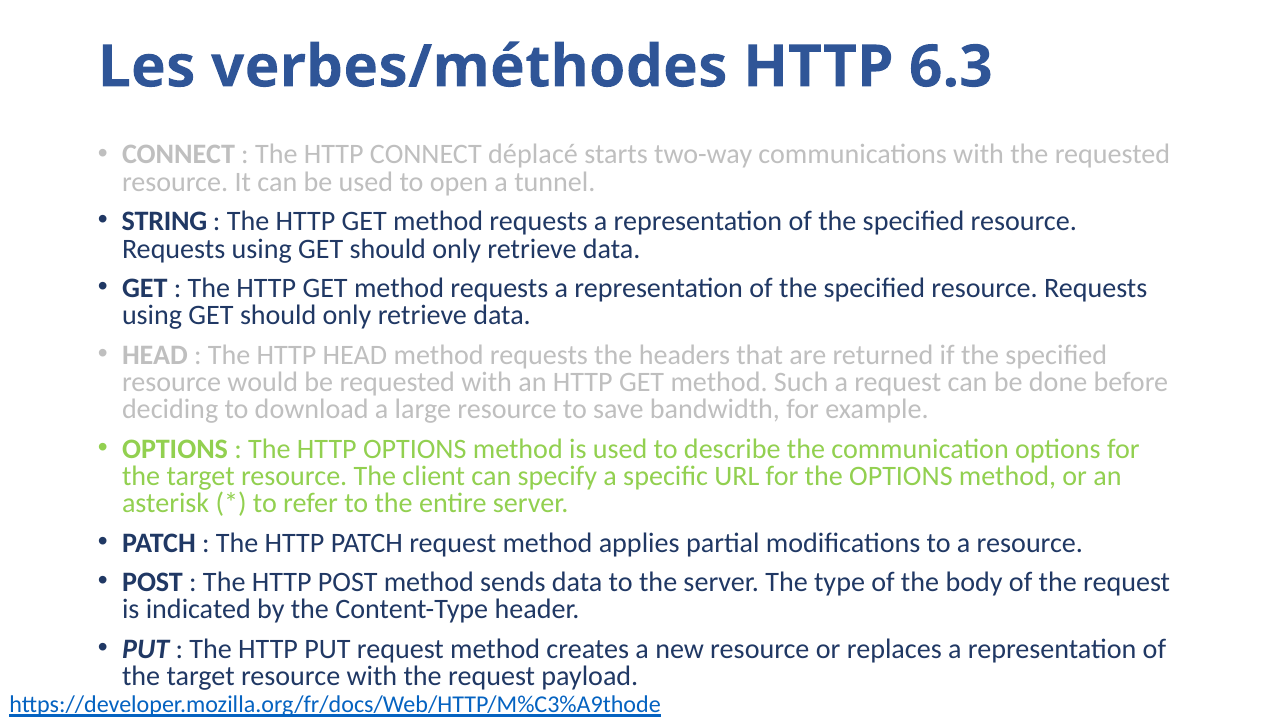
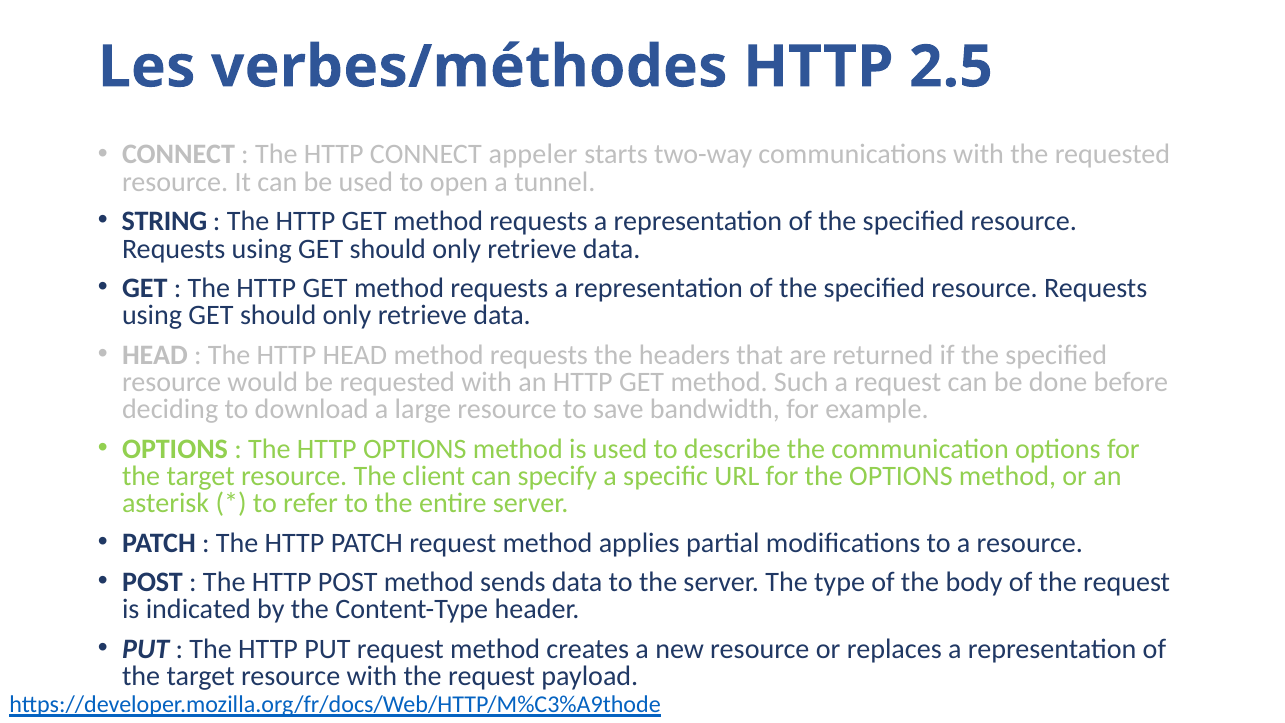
6.3: 6.3 -> 2.5 (951, 67)
déplacé: déplacé -> appeler (533, 155)
